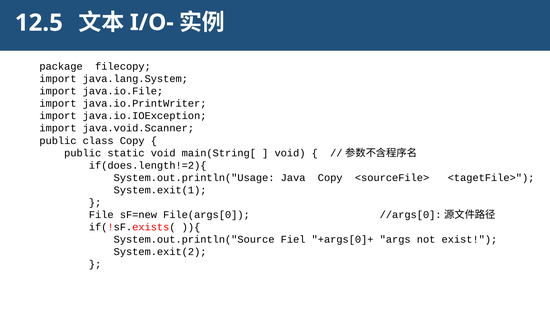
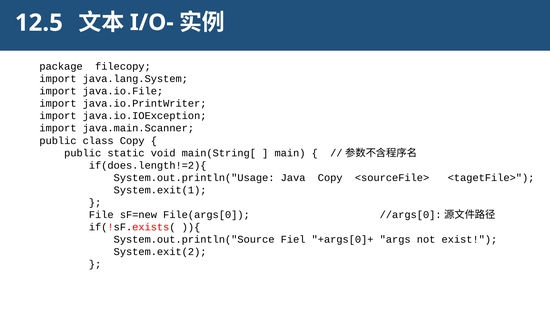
java.void.Scanner: java.void.Scanner -> java.main.Scanner (138, 128)
void: void -> main (290, 153)
